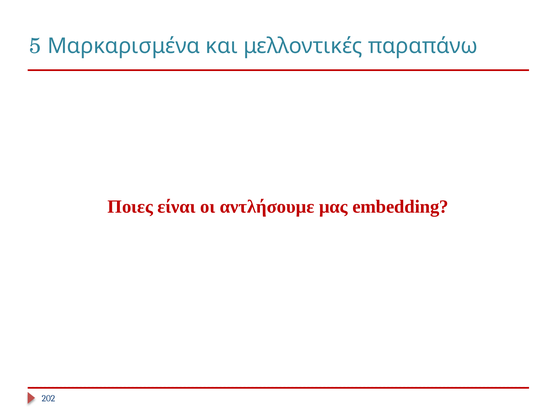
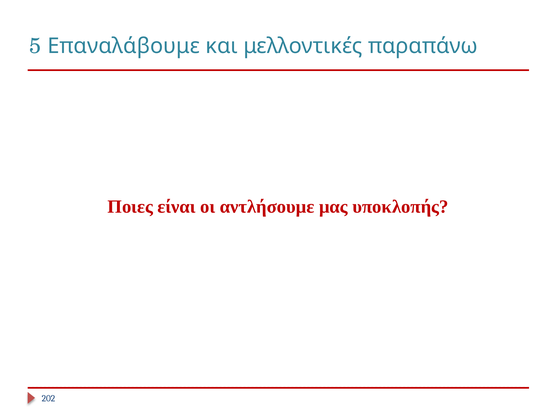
Μαρκαρισμένα: Μαρκαρισμένα -> Επαναλάβουμε (124, 46)
embedding: embedding -> υποκλοπής (400, 207)
